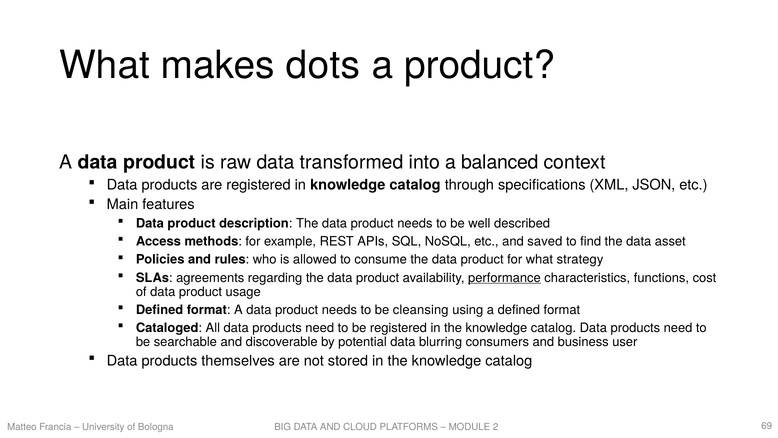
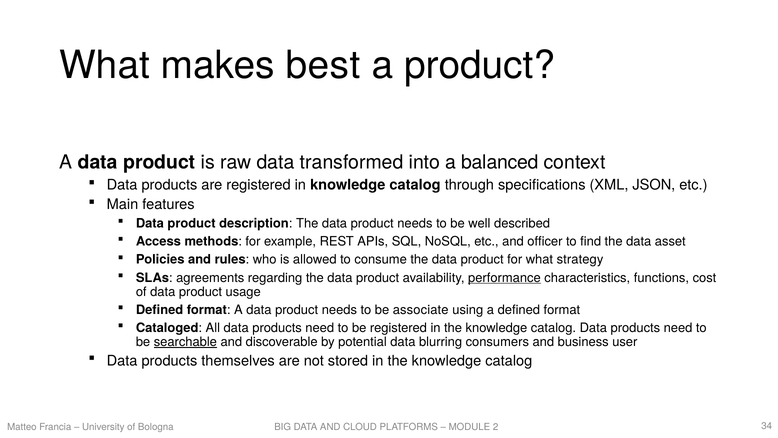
dots: dots -> best (323, 65)
saved: saved -> officer (545, 241)
cleansing: cleansing -> associate (421, 310)
searchable underline: none -> present (185, 342)
69: 69 -> 34 (767, 426)
